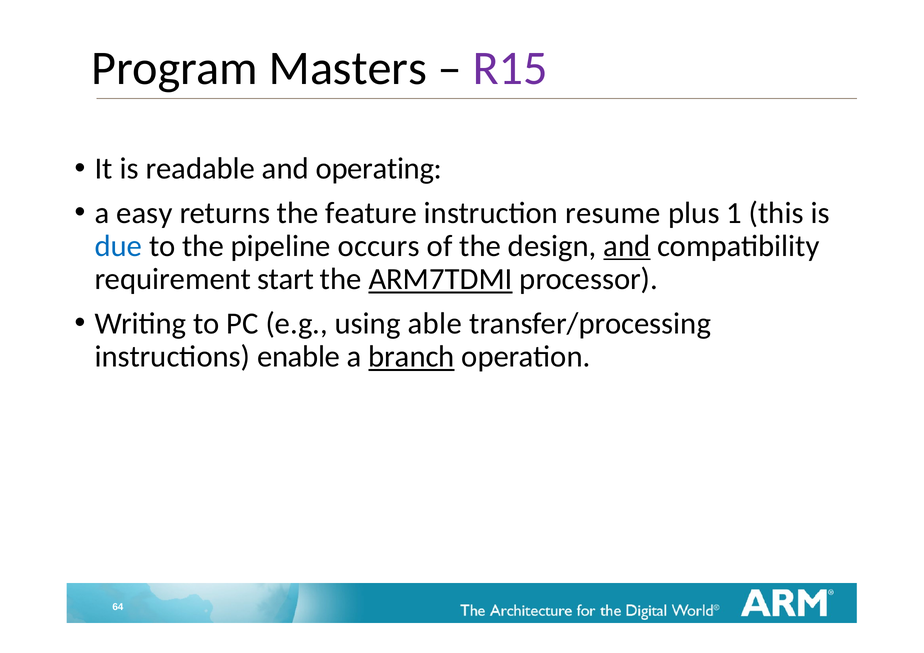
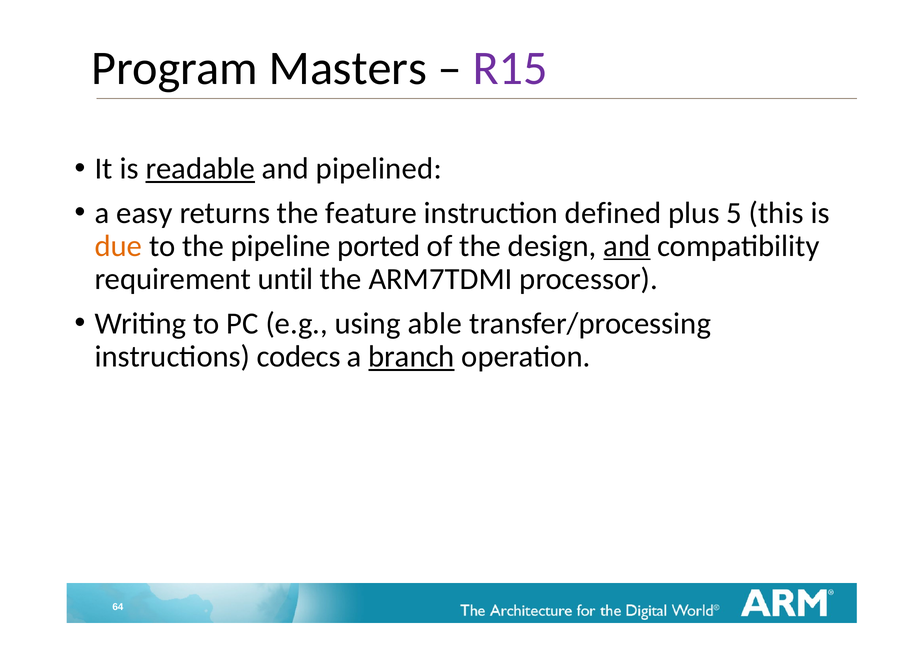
readable underline: none -> present (200, 169)
operating: operating -> pipelined (379, 169)
resume: resume -> defined (613, 213)
1: 1 -> 5 (734, 213)
due colour: blue -> orange (118, 246)
occurs: occurs -> ported (379, 246)
start: start -> until (286, 279)
ARM7TDMI underline: present -> none (441, 279)
enable: enable -> codecs (299, 357)
